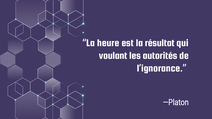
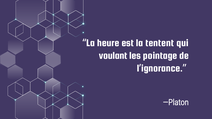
résultat: résultat -> tentent (160, 43)
autorités: autorités -> pointage (160, 56)
